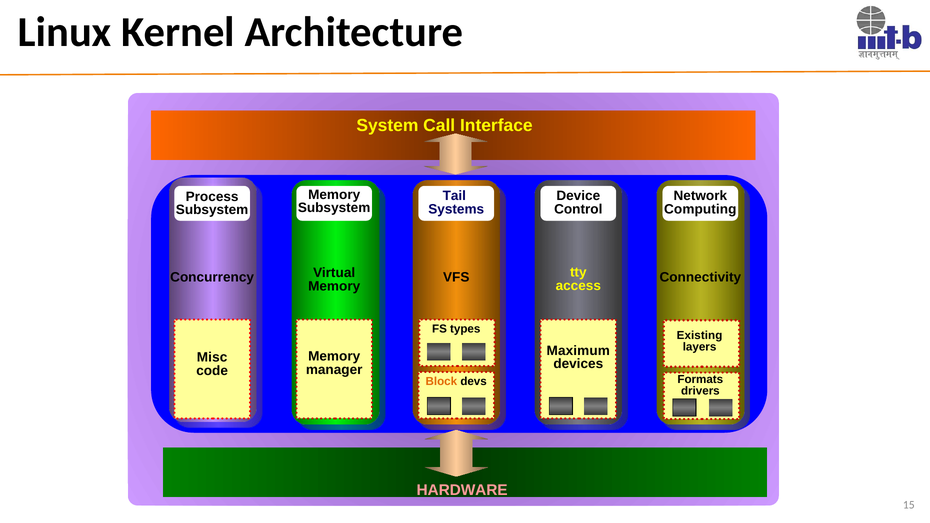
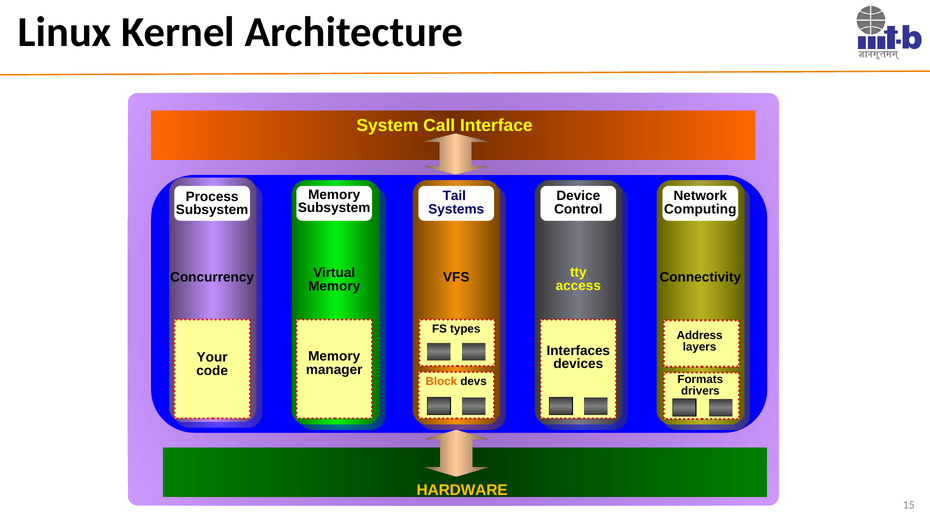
Existing: Existing -> Address (700, 335)
Maximum: Maximum -> Interfaces (578, 351)
Misc: Misc -> Your (212, 357)
HARDWARE colour: pink -> yellow (462, 490)
